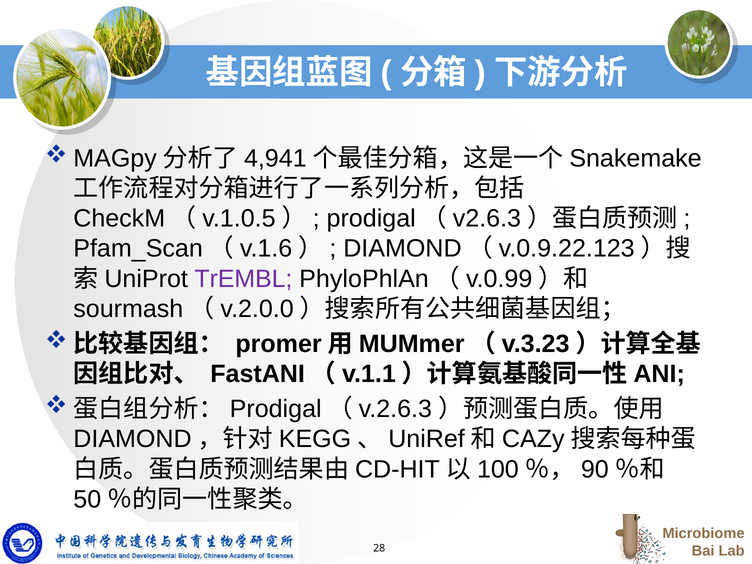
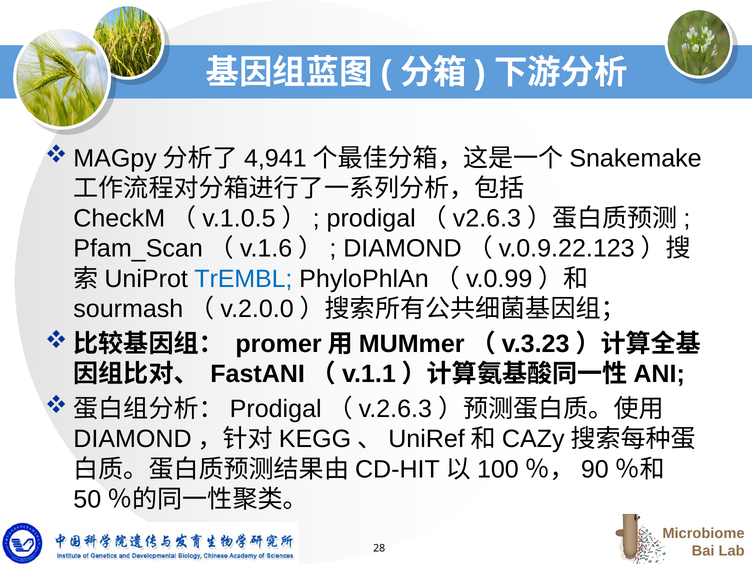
TrEMBL colour: purple -> blue (243, 279)
